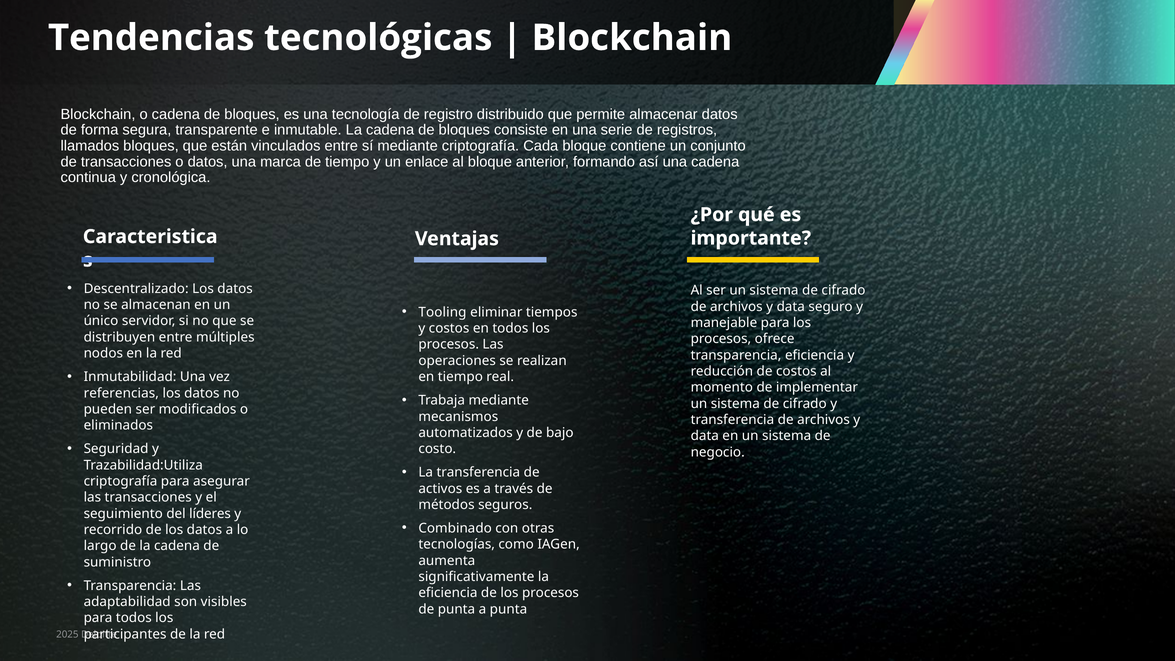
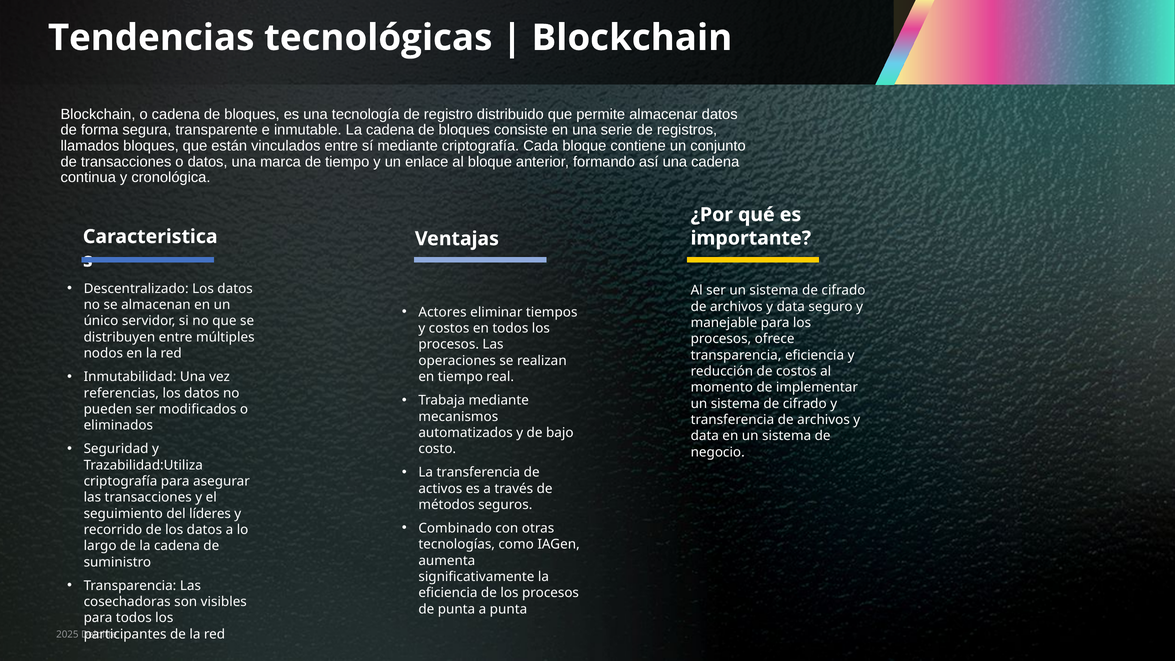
Tooling: Tooling -> Actores (443, 312)
adaptabilidad: adaptabilidad -> cosechadoras (127, 602)
